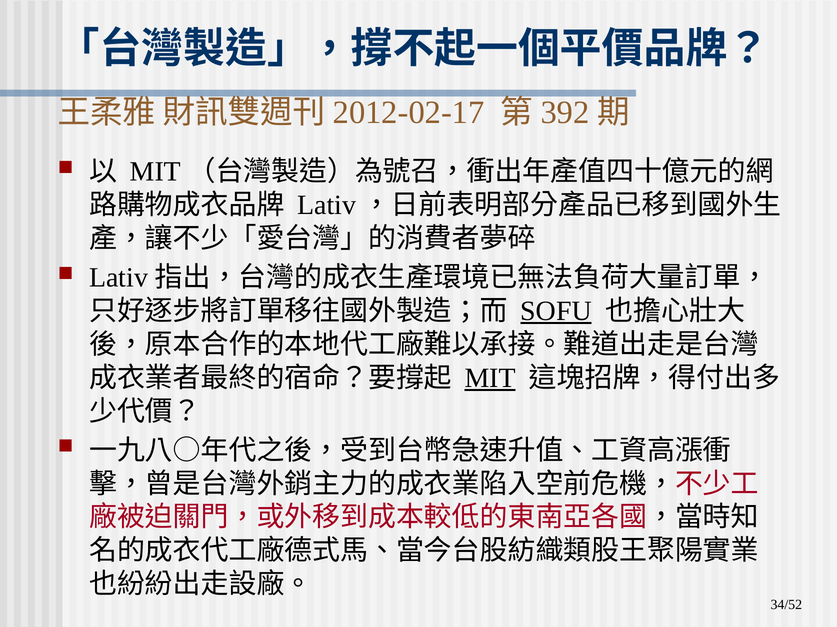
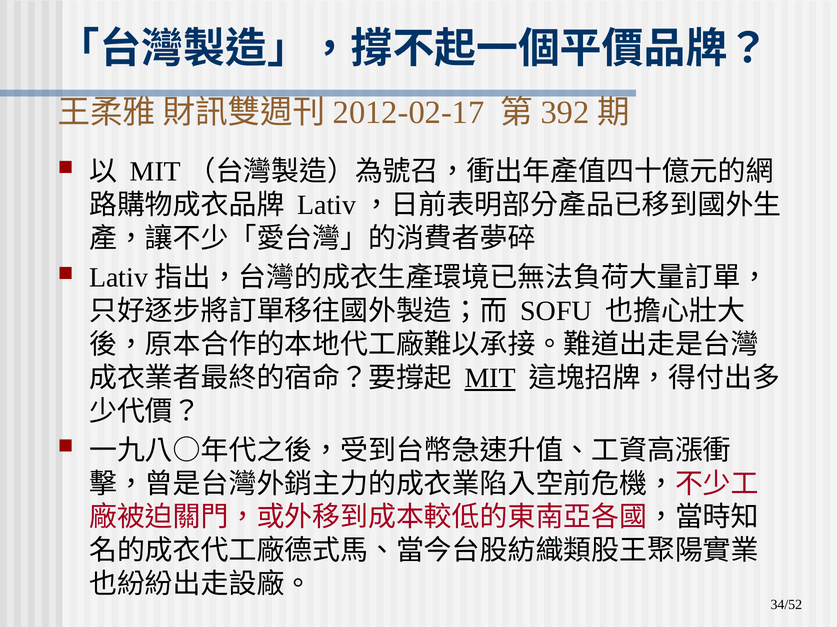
SOFU underline: present -> none (556, 311)
